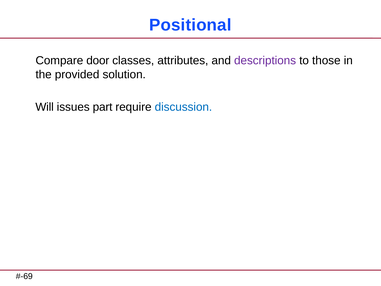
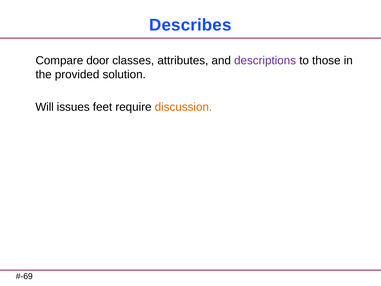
Positional: Positional -> Describes (190, 25)
part: part -> feet (103, 107)
discussion colour: blue -> orange (183, 107)
